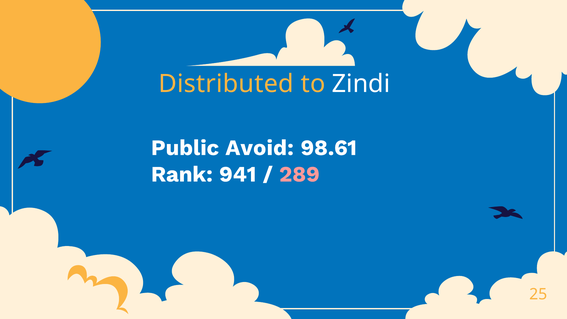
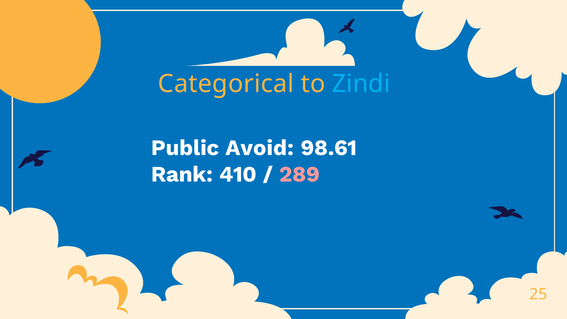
Distributed: Distributed -> Categorical (226, 84)
Zindi colour: white -> light blue (361, 84)
941: 941 -> 410 (238, 174)
